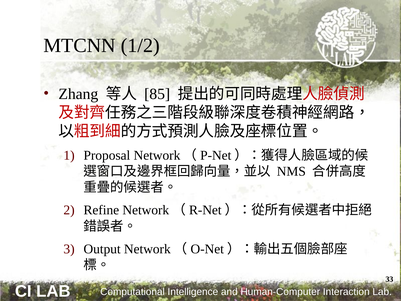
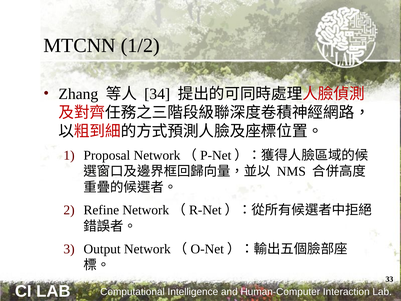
85: 85 -> 34 (157, 94)
